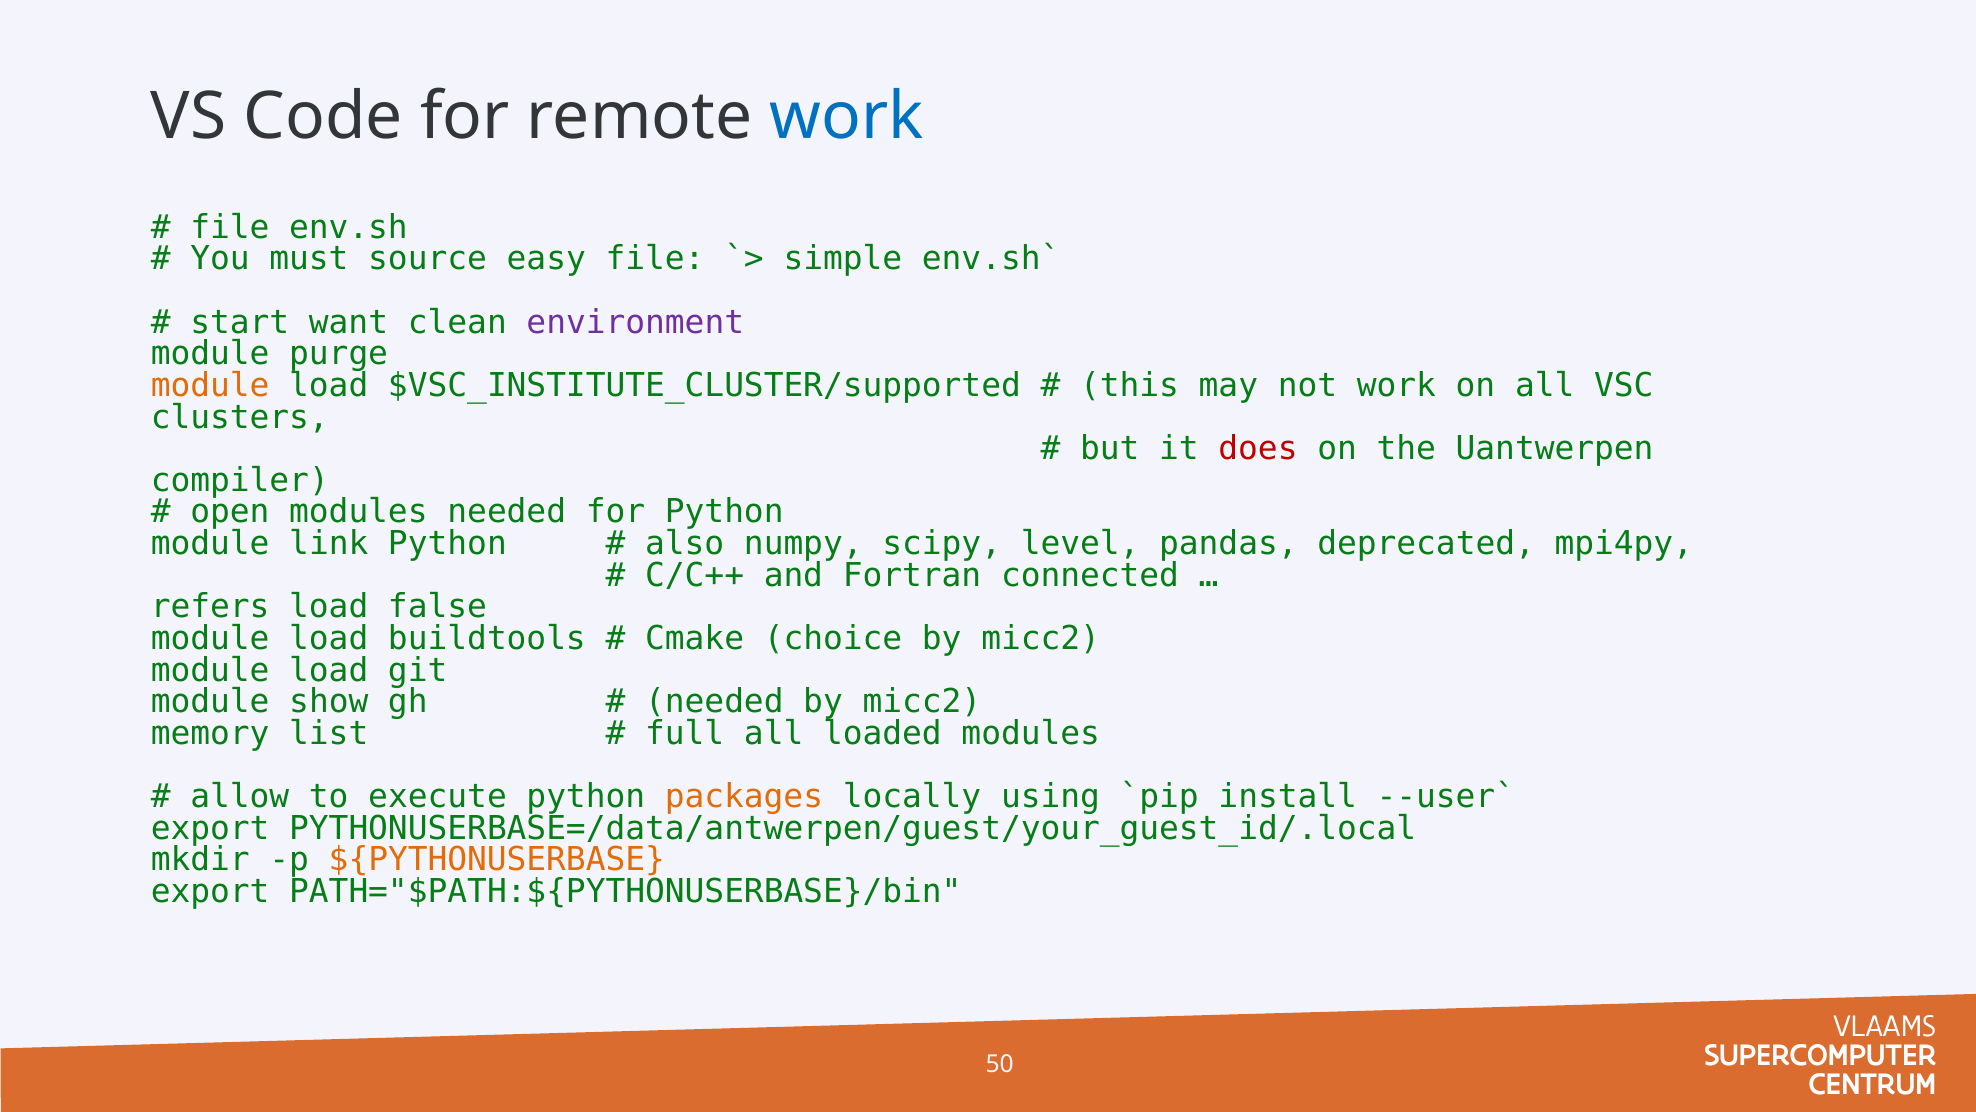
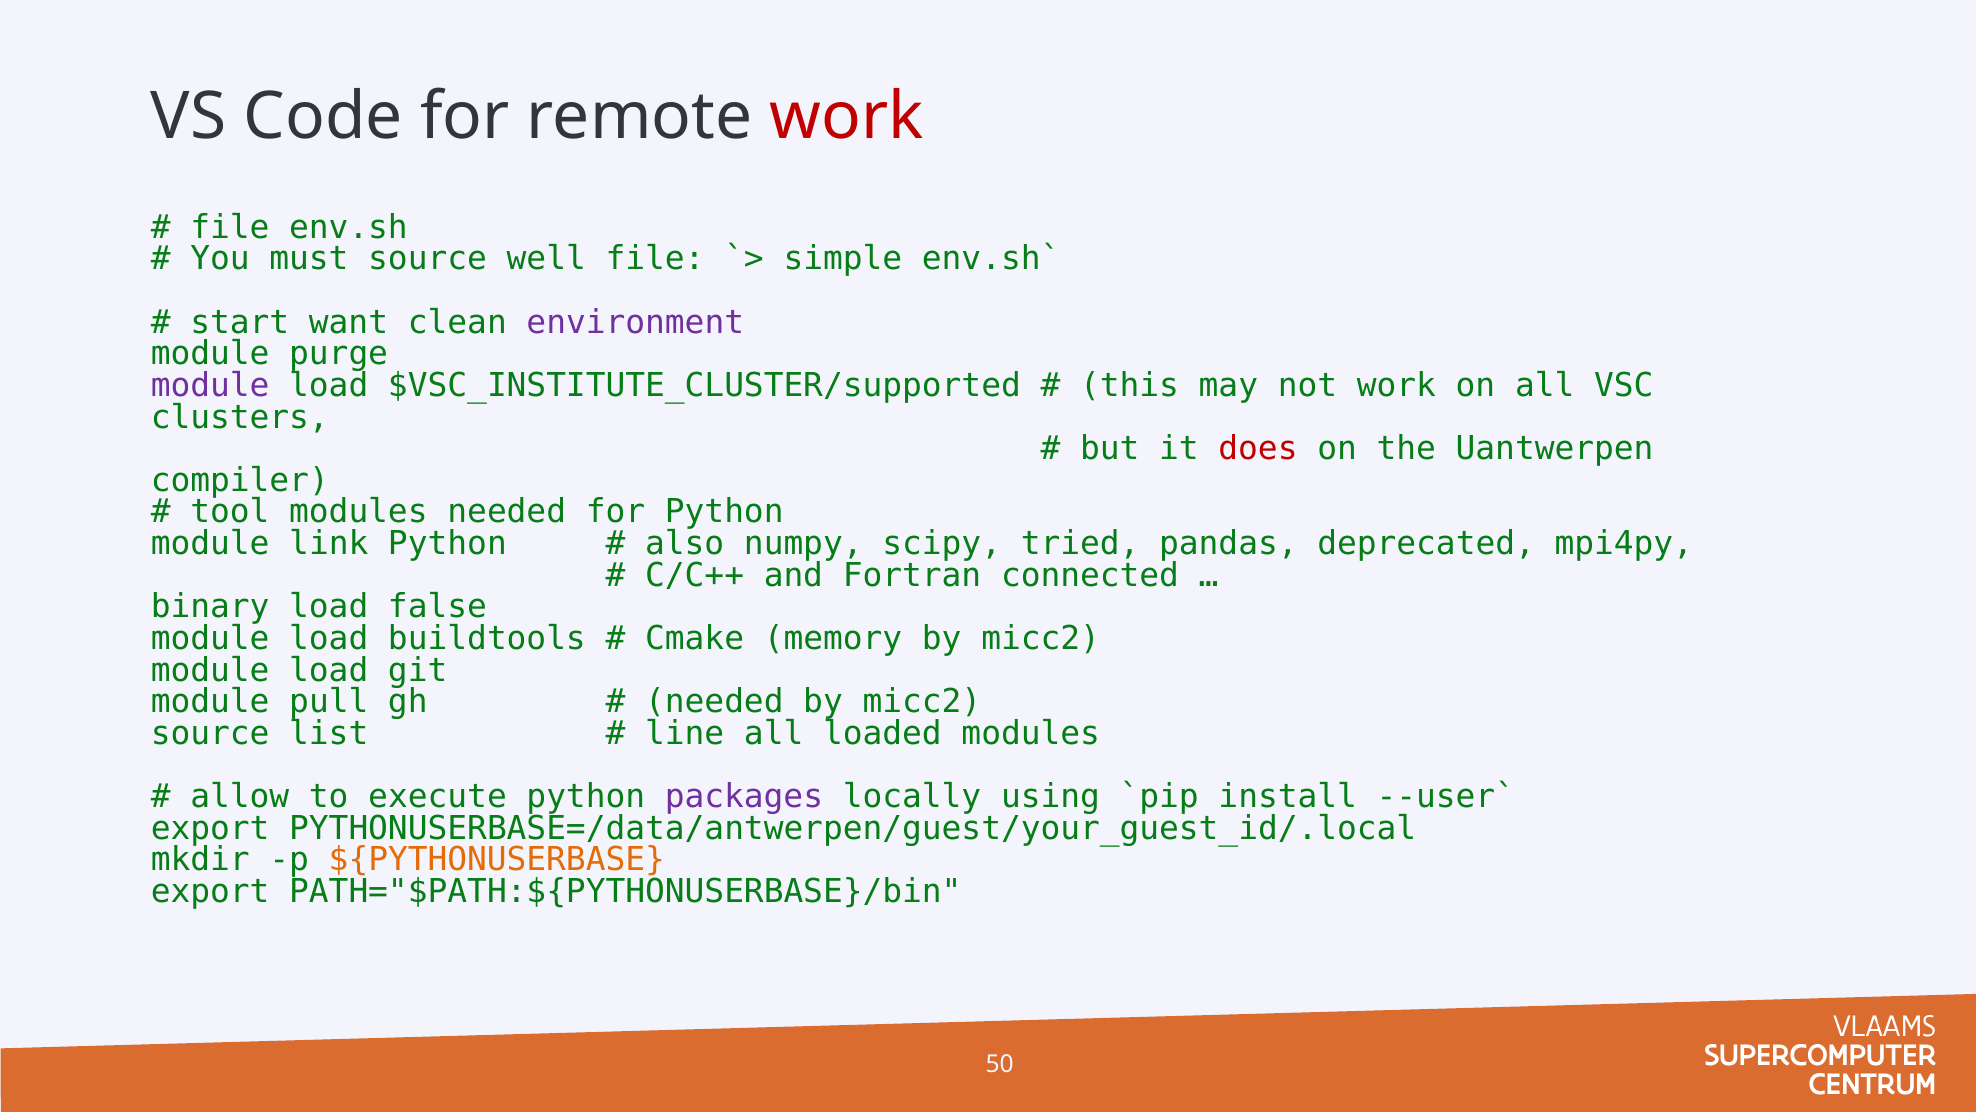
work colour: blue -> red (847, 117)
easy: easy -> well (546, 259)
module colour: orange -> purple (210, 385)
open: open -> tool (230, 512)
level: level -> tried (1080, 543)
refers: refers -> binary (210, 607)
choice: choice -> memory (833, 638)
show: show -> pull (329, 702)
memory: memory -> source (210, 733)
full: full -> line (685, 733)
packages colour: orange -> purple (744, 796)
